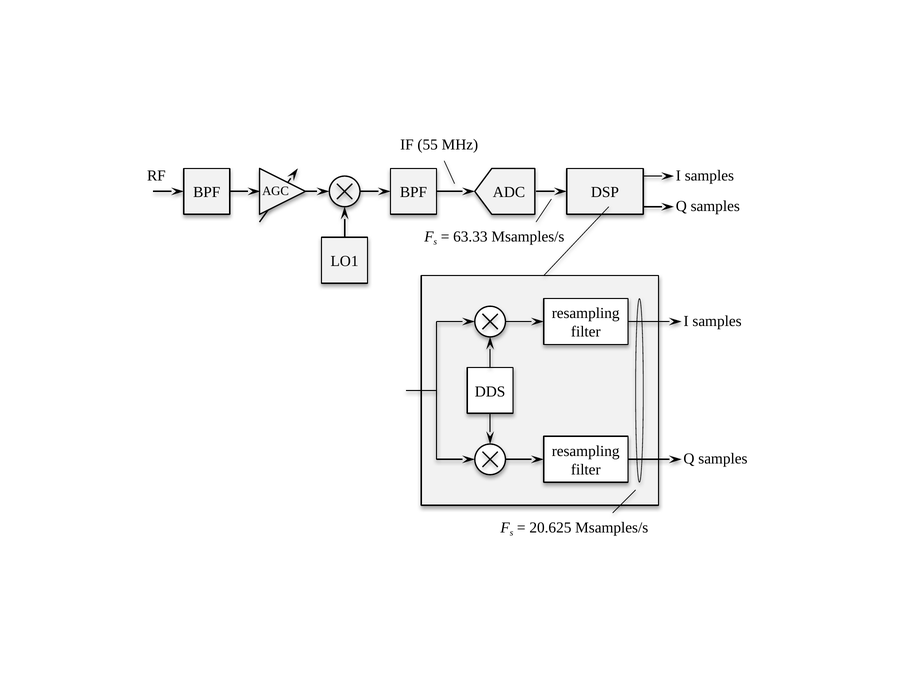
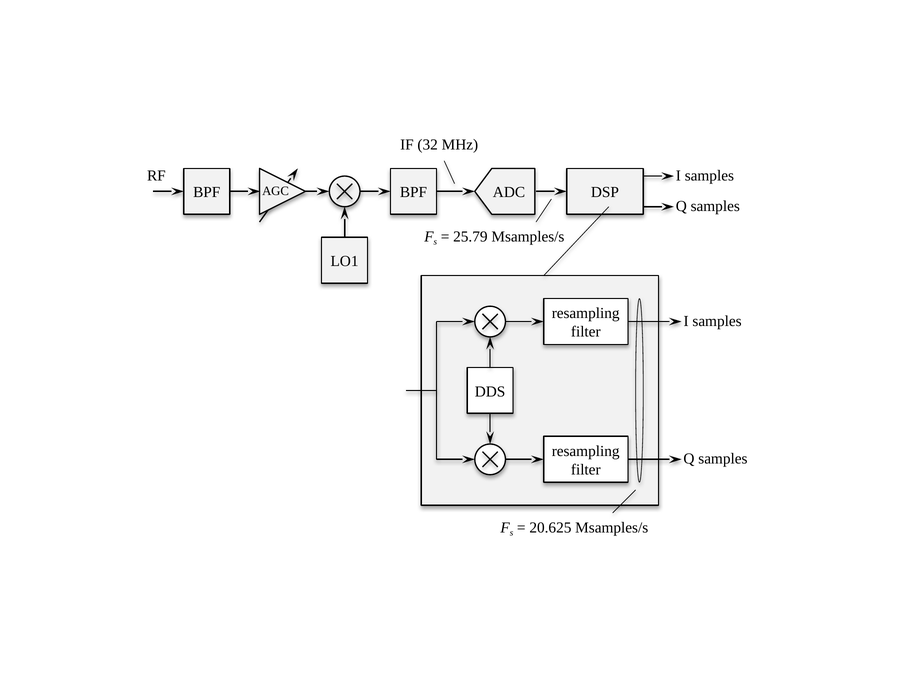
55: 55 -> 32 (428, 145)
63.33: 63.33 -> 25.79 (470, 237)
